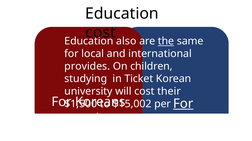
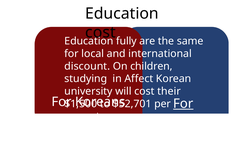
also: also -> fully (126, 41)
the underline: present -> none (166, 41)
provides: provides -> discount (87, 67)
Ticket: Ticket -> Affect (139, 79)
$15,002: $15,002 -> $52,701 (132, 104)
